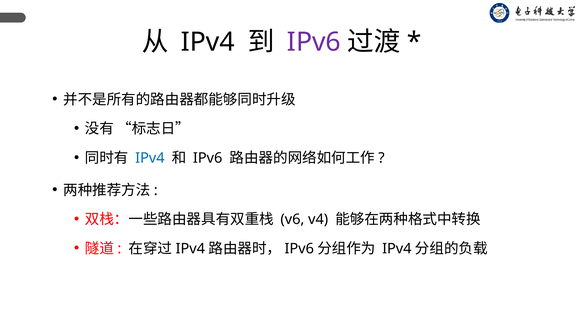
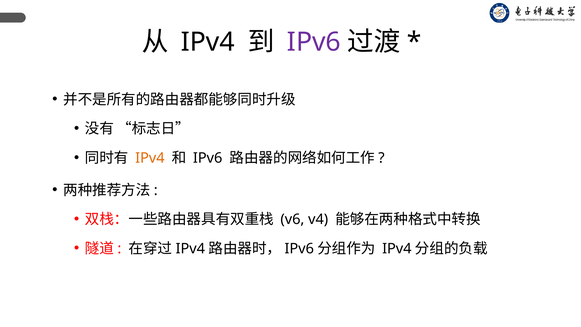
IPv4 colour: blue -> orange (150, 158)
